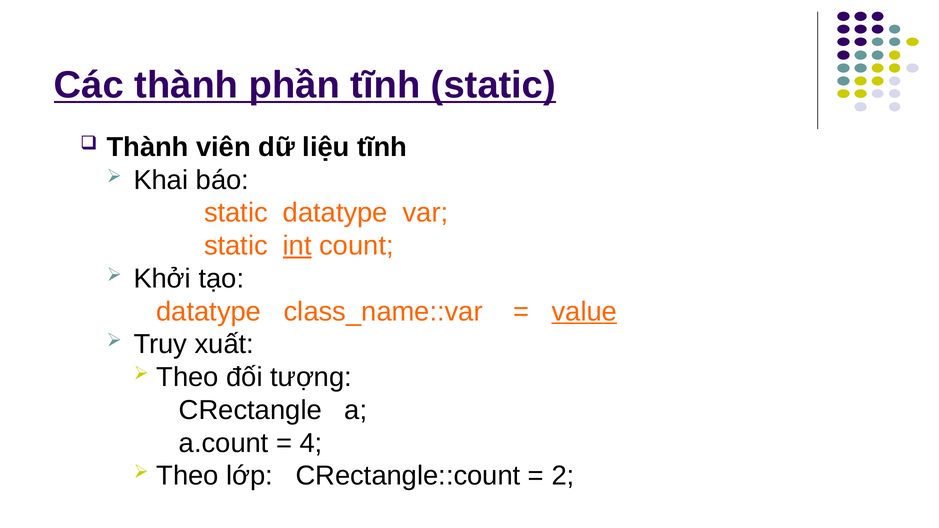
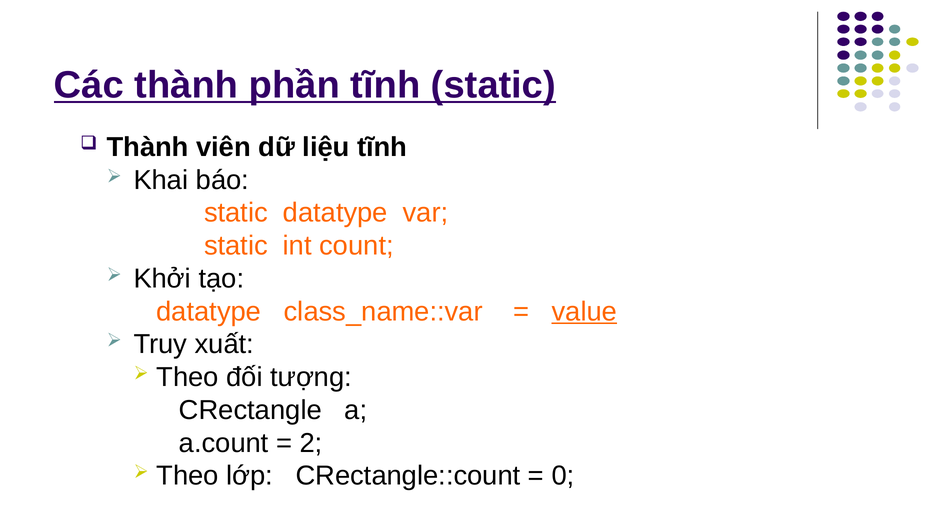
int underline: present -> none (297, 246)
4: 4 -> 2 (311, 443)
2: 2 -> 0 (563, 476)
